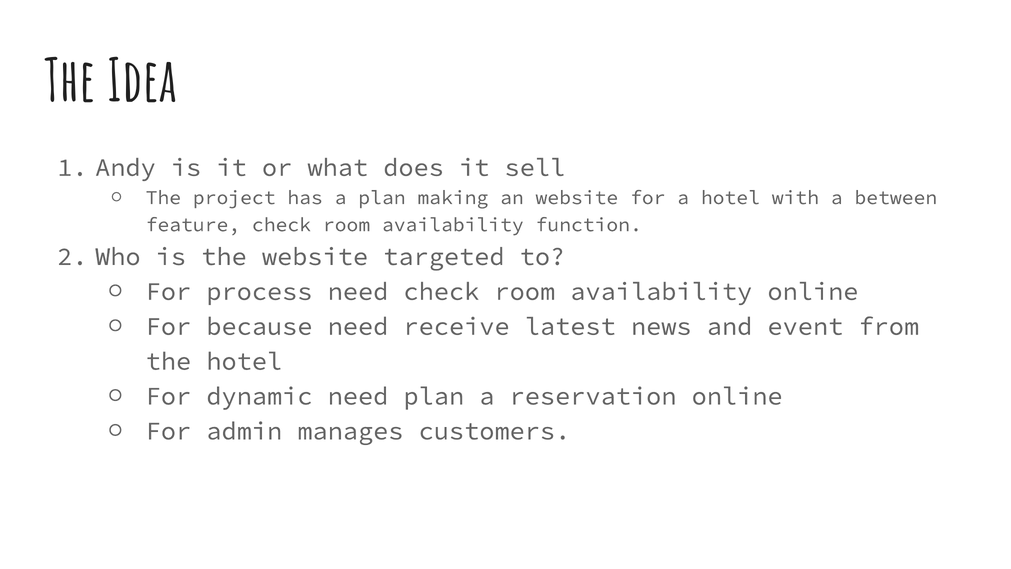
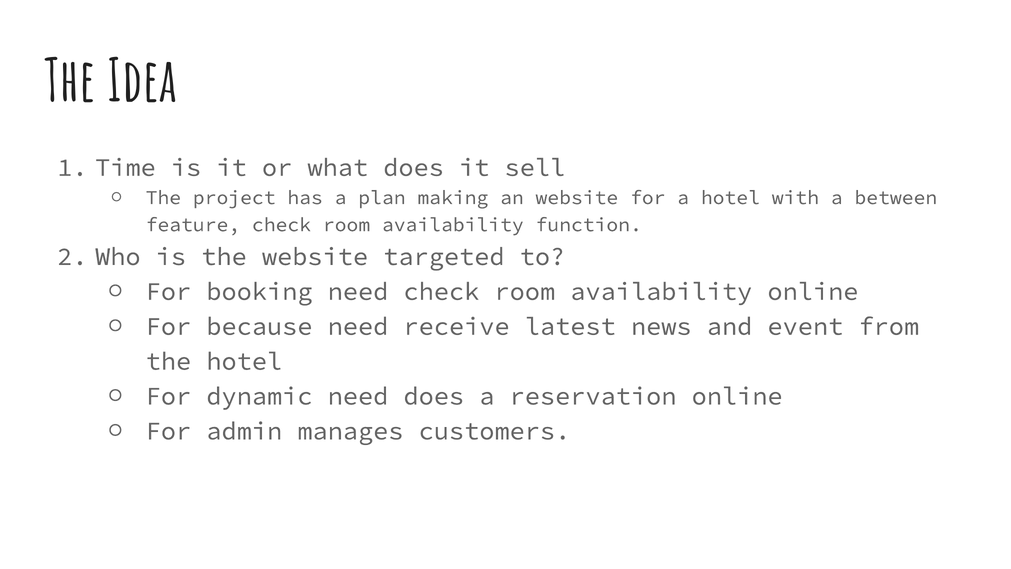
Andy: Andy -> Time (125, 167)
process: process -> booking (259, 291)
need plan: plan -> does (434, 396)
